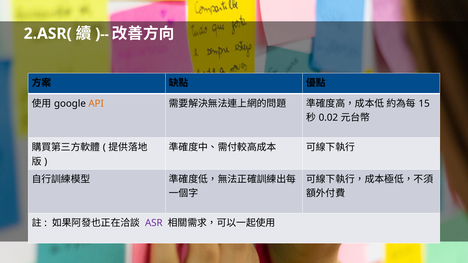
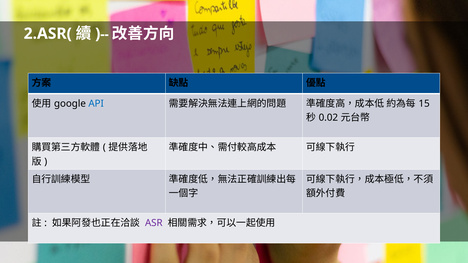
API colour: orange -> blue (96, 104)
